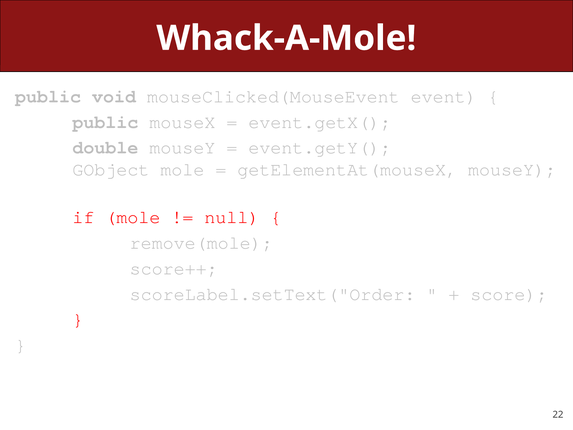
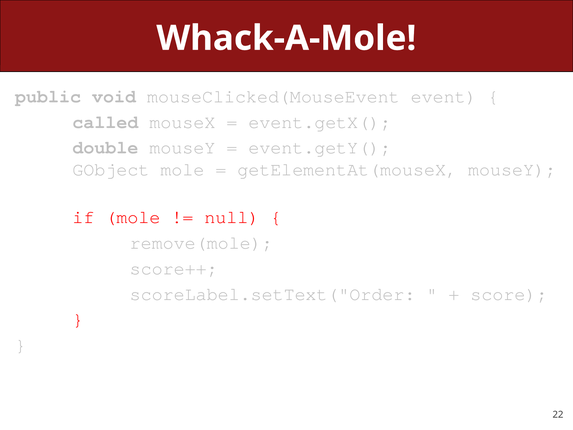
public: public -> called (106, 122)
